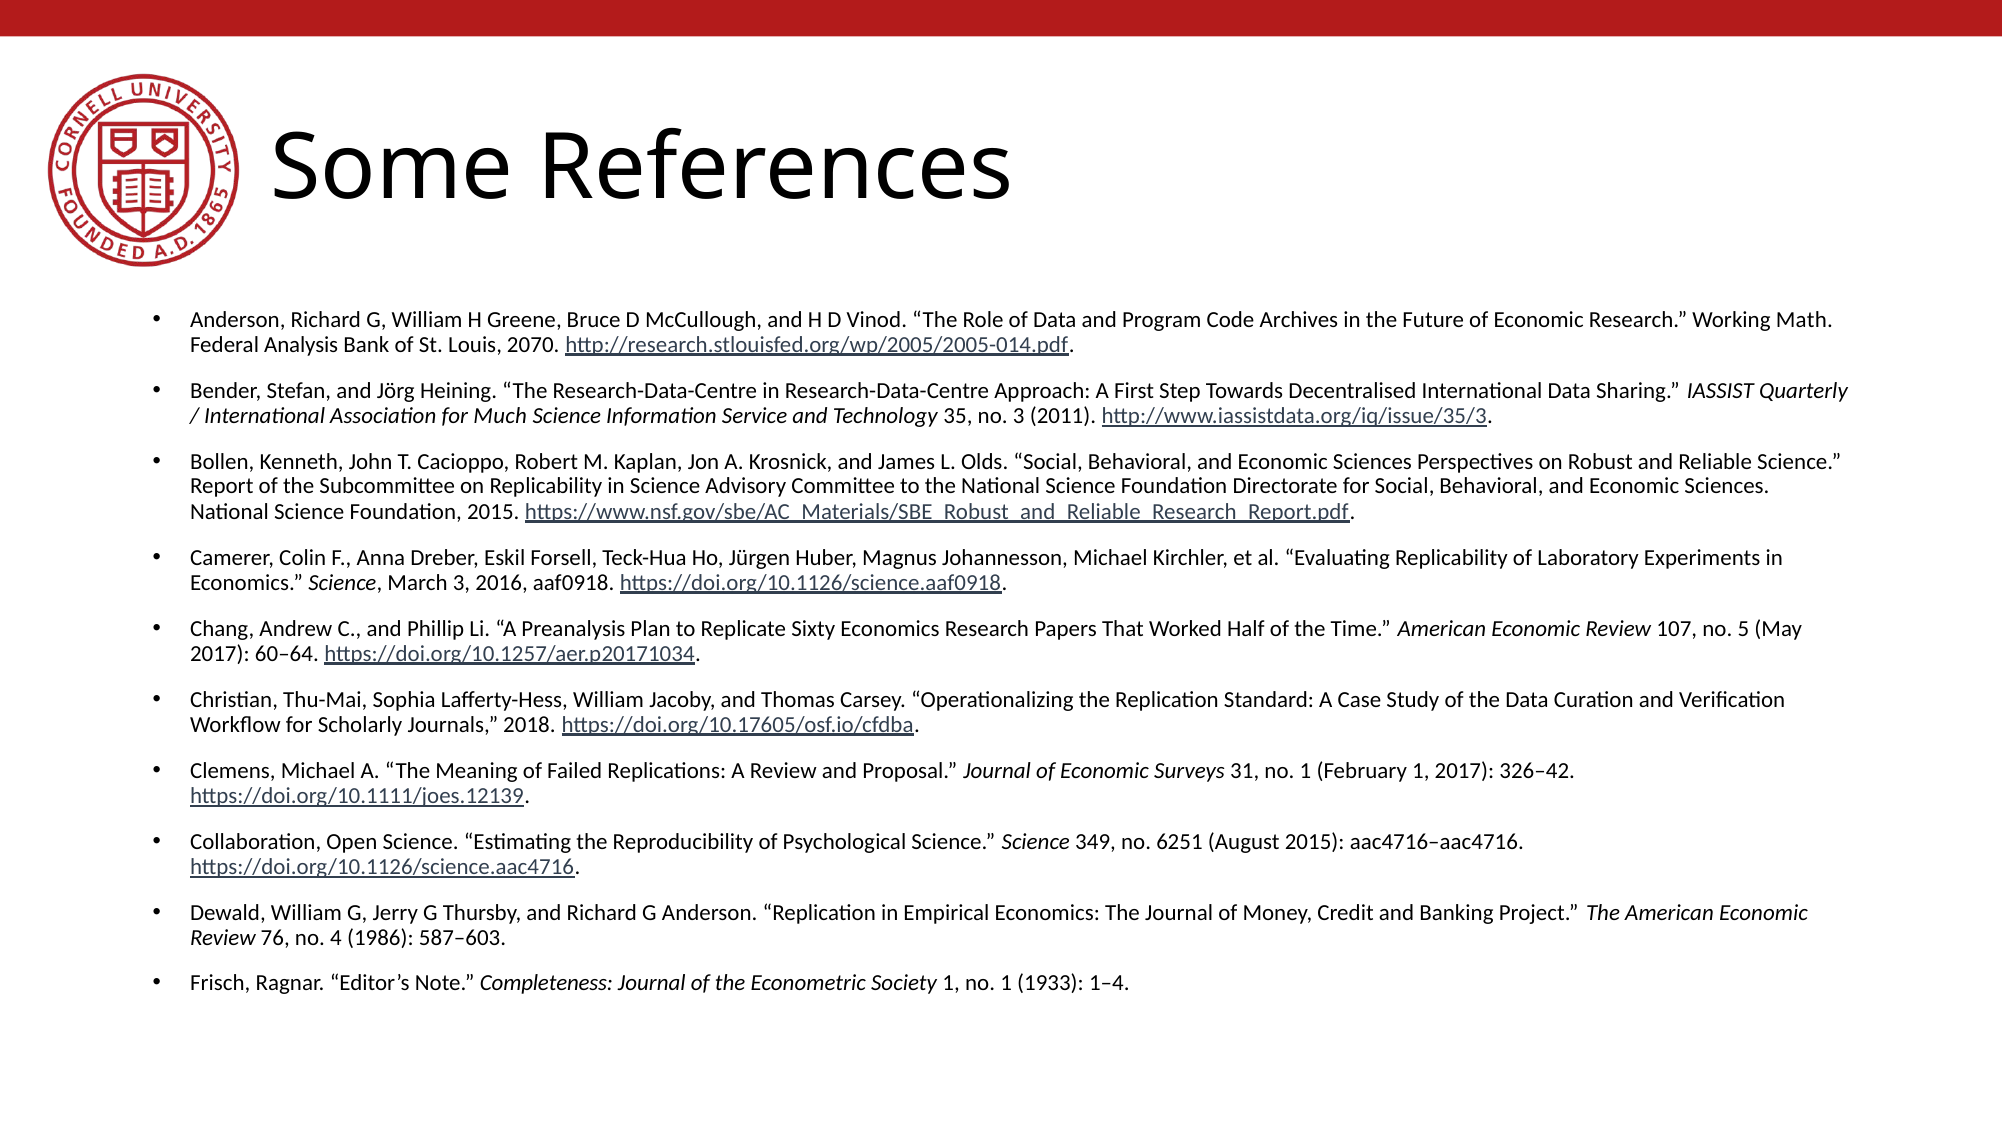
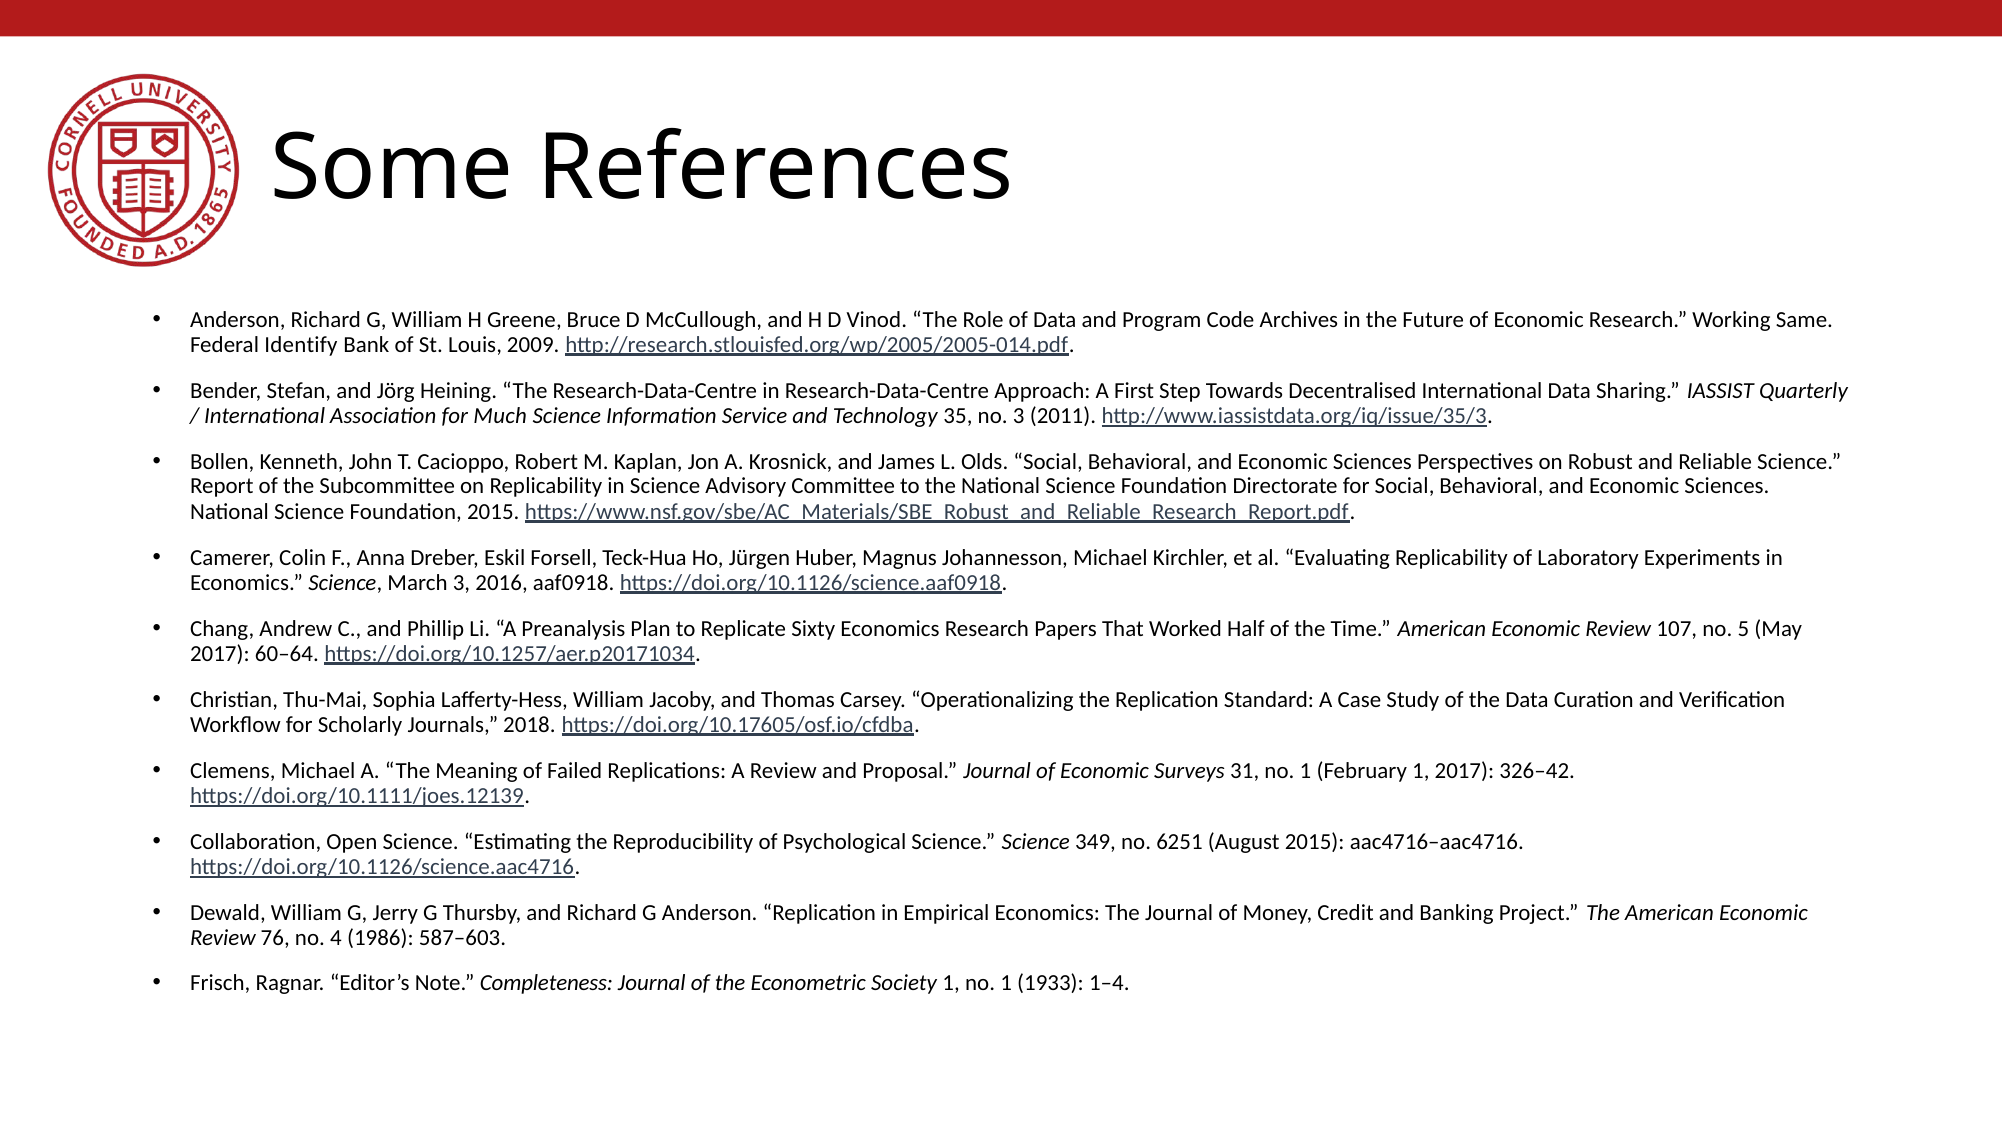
Math: Math -> Same (1804, 320)
Analysis: Analysis -> Identify (301, 345)
2070: 2070 -> 2009 (533, 345)
